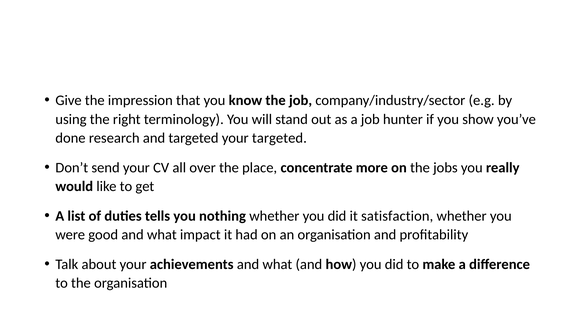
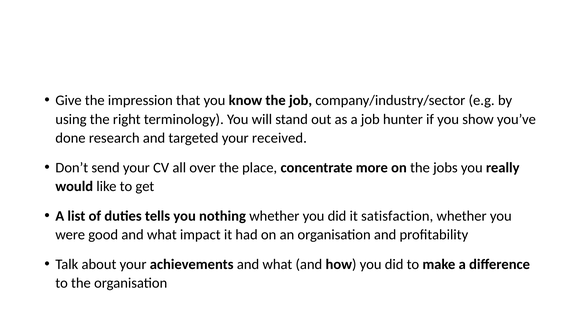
your targeted: targeted -> received (279, 138)
